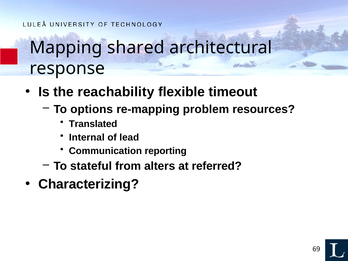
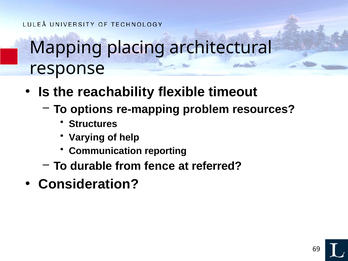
shared: shared -> placing (136, 48)
Translated: Translated -> Structures (93, 124)
Internal: Internal -> Varying (87, 137)
lead: lead -> help (129, 137)
stateful: stateful -> durable (91, 166)
alters: alters -> fence (160, 166)
Characterizing: Characterizing -> Consideration (89, 184)
